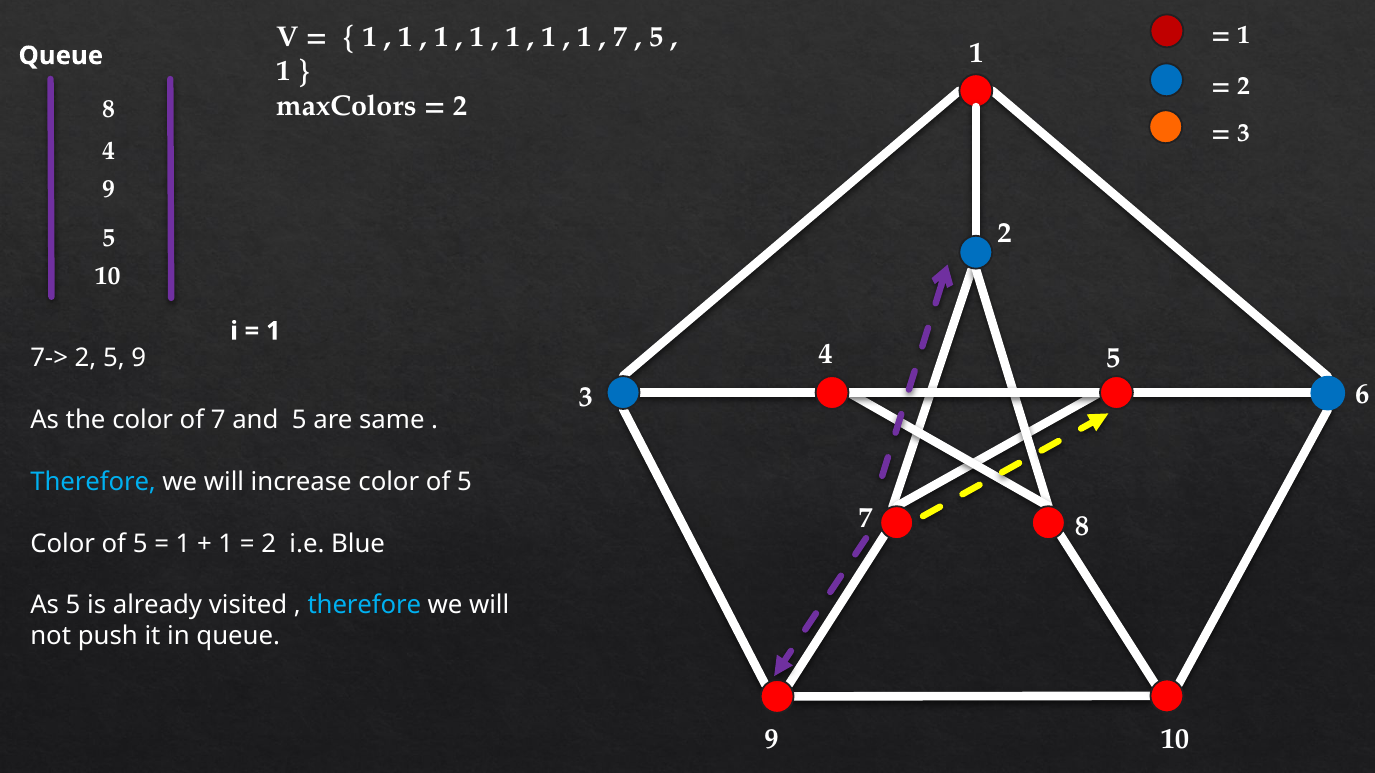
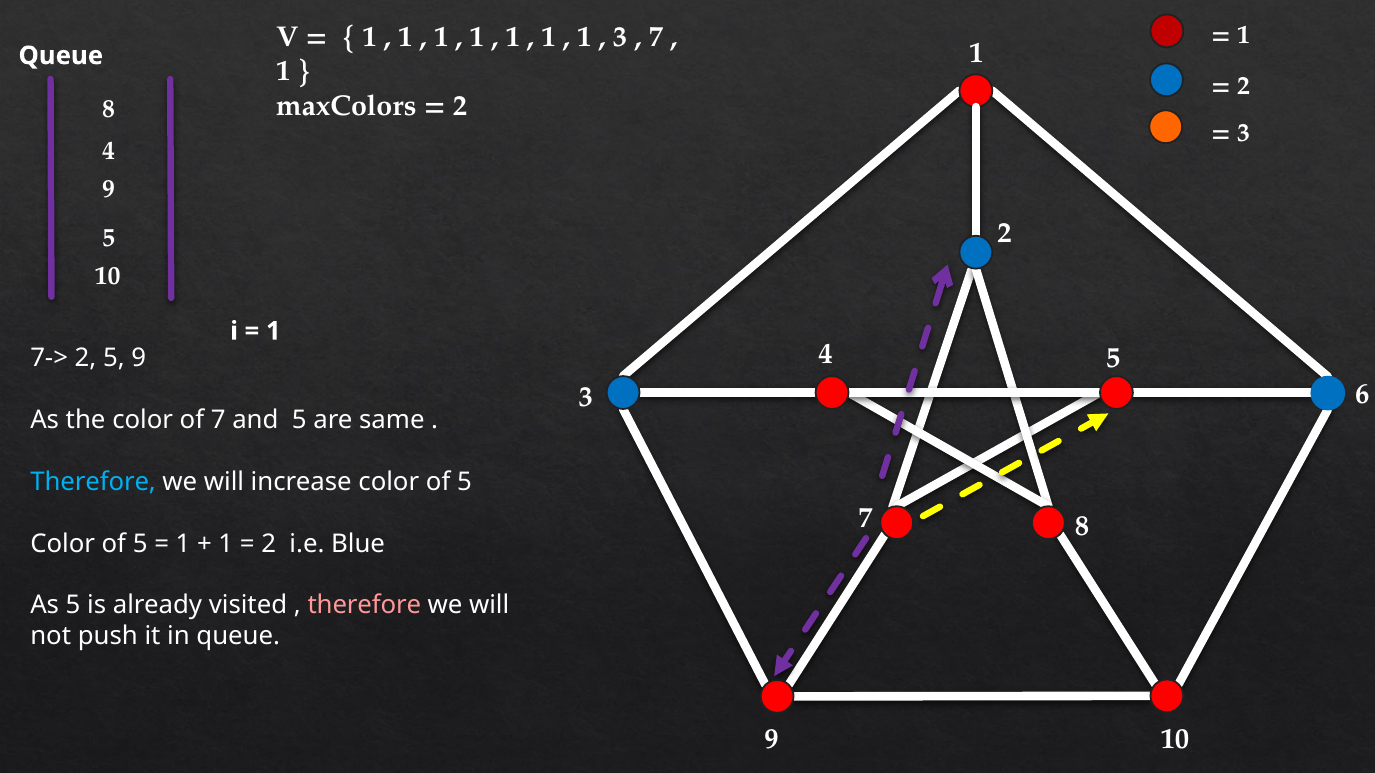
7: 7 -> 3 (620, 37)
5: 5 -> 7 (656, 37)
therefore colour: light blue -> pink (364, 606)
